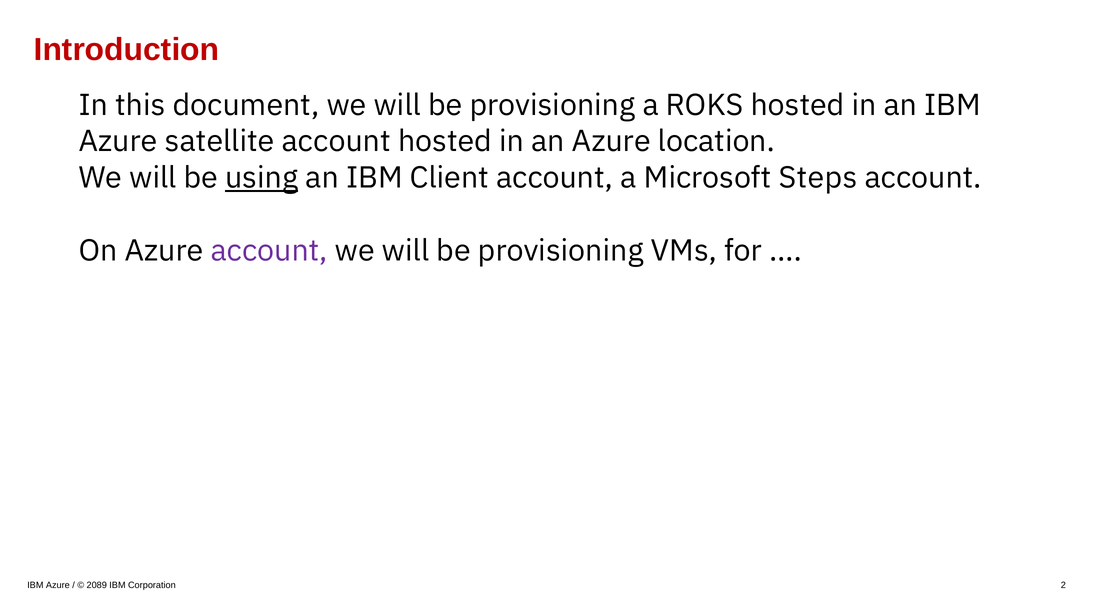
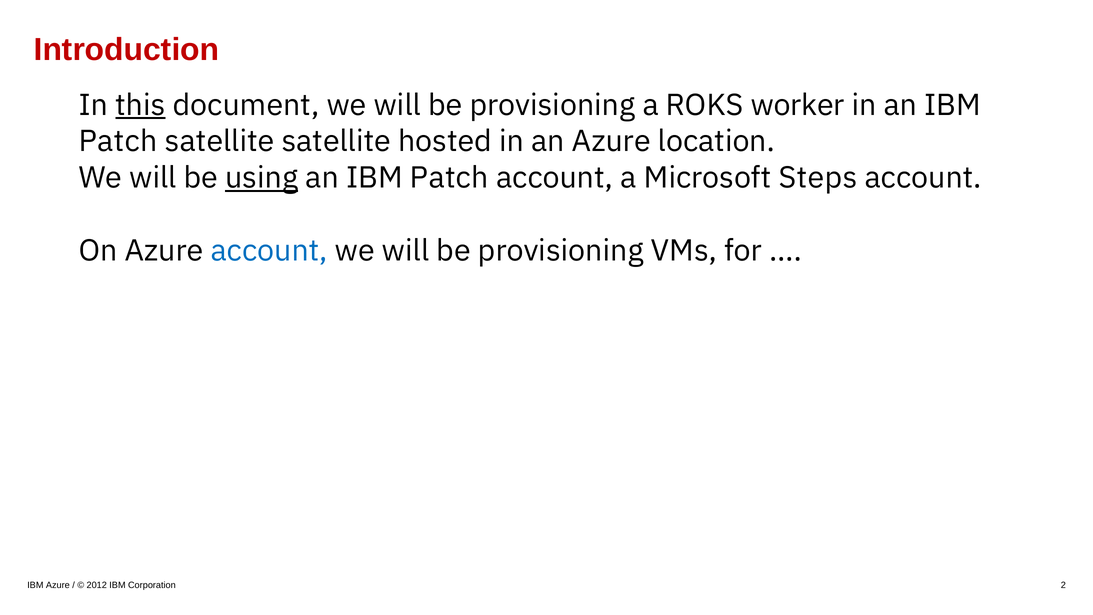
this underline: none -> present (140, 105)
ROKS hosted: hosted -> worker (798, 105)
Azure: Azure -> Patch (118, 142)
satellite account: account -> satellite (336, 142)
Client: Client -> Patch (449, 178)
account colour: purple -> blue (269, 251)
2089: 2089 -> 2012 (97, 586)
